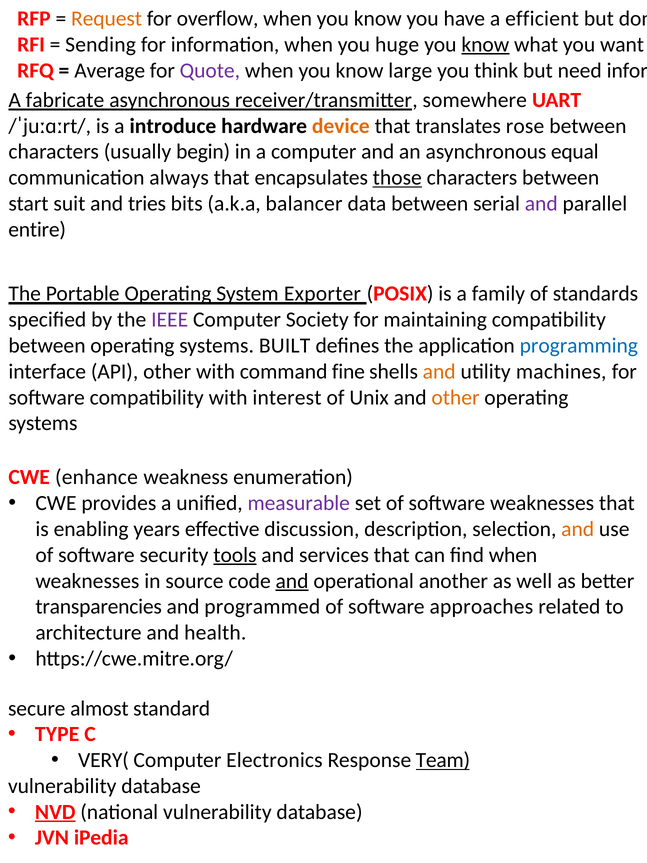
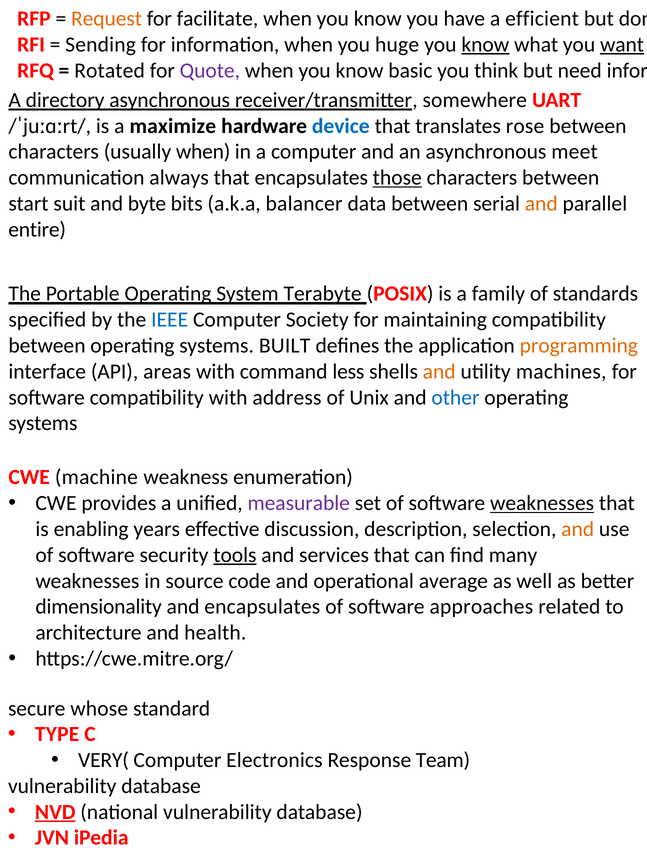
overflow: overflow -> facilitate (217, 19)
want underline: none -> present (622, 45)
Average: Average -> Rotated (110, 70)
large: large -> basic (410, 70)
fabricate: fabricate -> directory (65, 100)
introduce: introduce -> maximize (173, 126)
device colour: orange -> blue (341, 126)
usually begin: begin -> when (203, 152)
asynchronous equal: equal -> meet (575, 152)
tries: tries -> byte (147, 204)
and colour: purple -> orange (541, 204)
Exporter: Exporter -> Terabyte (323, 294)
IEEE colour: purple -> blue (170, 320)
programming colour: blue -> orange (579, 345)
API other: other -> areas (167, 371)
fine: fine -> less (348, 371)
interest: interest -> address (287, 397)
other colour: orange -> blue (455, 397)
enhance: enhance -> machine (96, 477)
weaknesses underline: none -> present (542, 503)
find when: when -> many (513, 555)
and underline: present -> none (292, 581)
another: another -> average (453, 581)
transparencies: transparencies -> dimensionality (99, 607)
and programmed: programmed -> encapsulates (262, 607)
almost: almost -> whose (99, 708)
Team underline: present -> none (443, 760)
